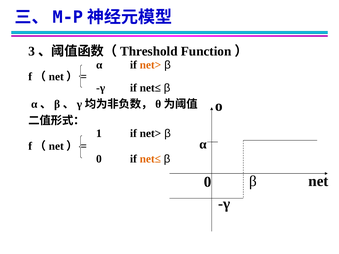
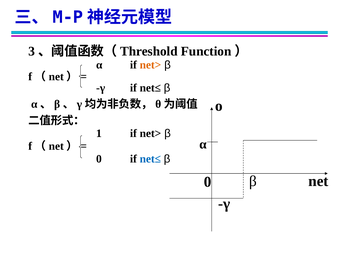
net≤ colour: orange -> blue (150, 159)
